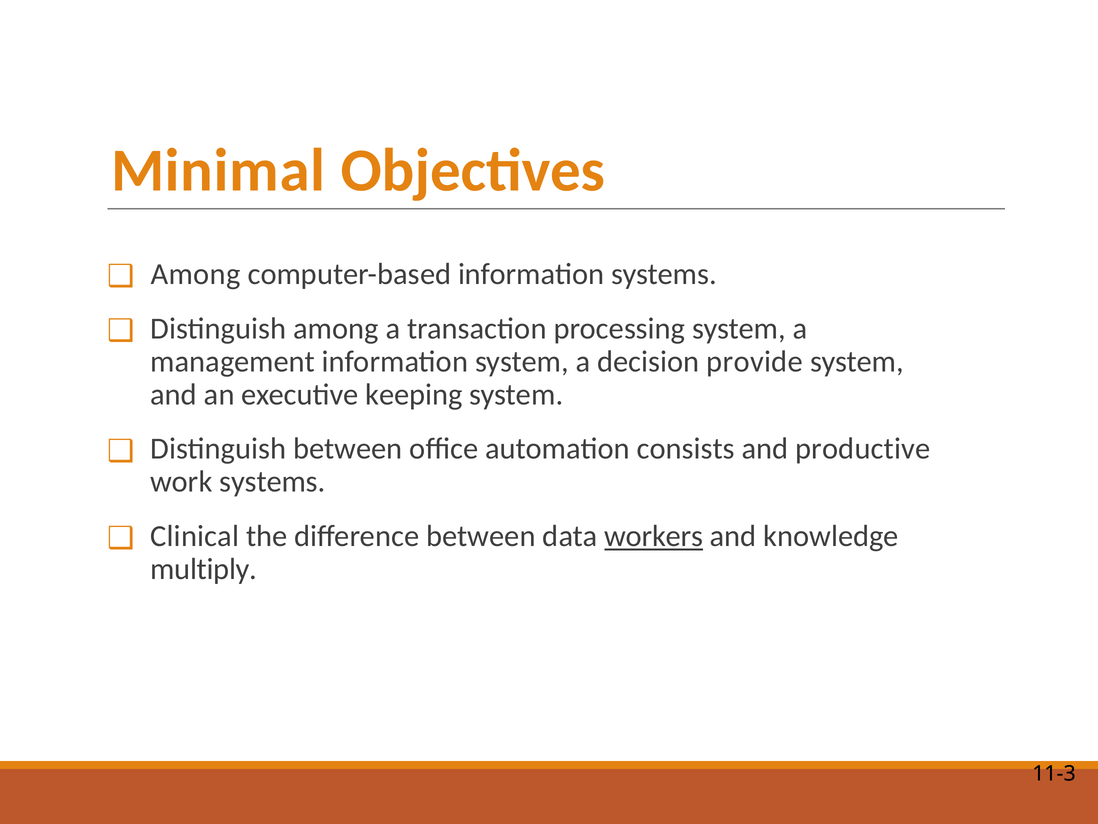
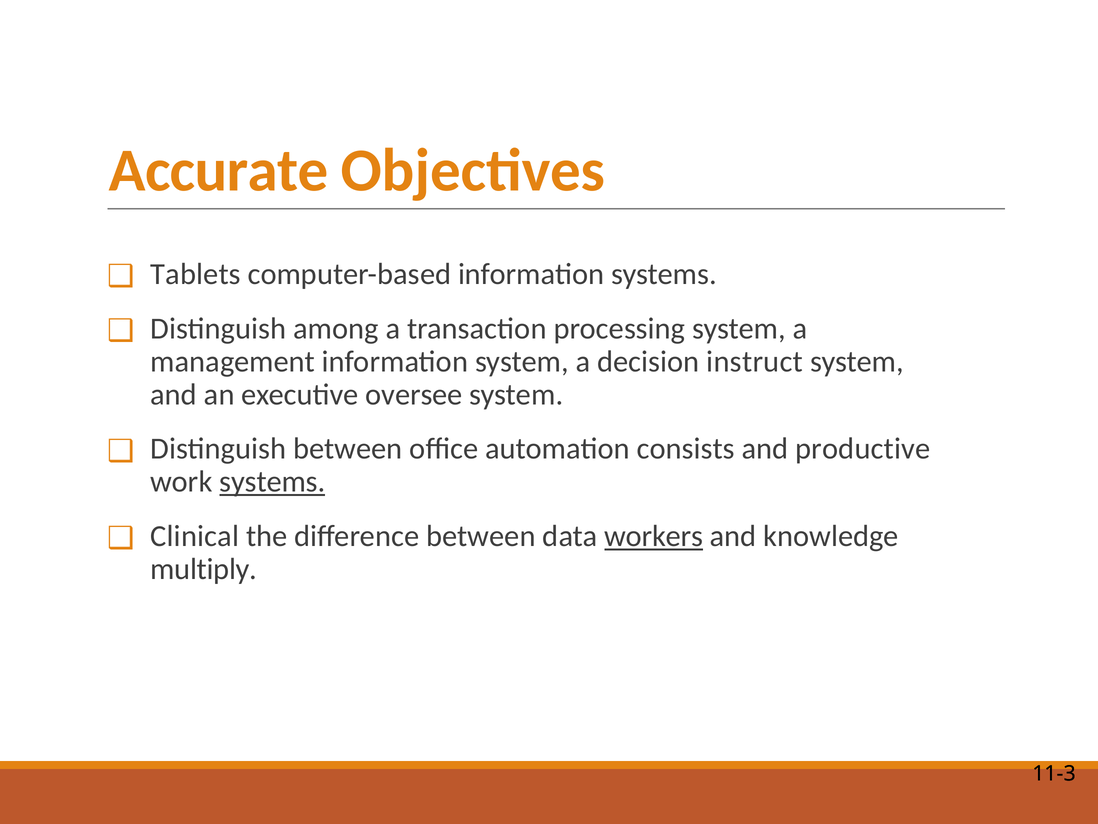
Minimal: Minimal -> Accurate (219, 171)
Among: Among -> Tablets (196, 274)
provide: provide -> instruct (755, 361)
keeping: keeping -> oversee (414, 394)
systems underline: none -> present (272, 482)
